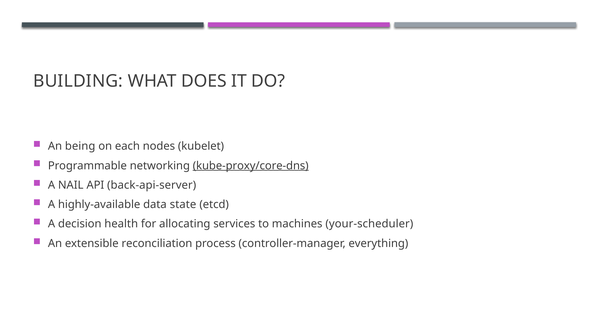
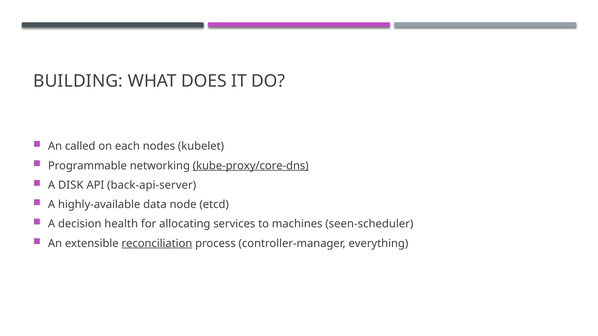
being: being -> called (80, 146)
NAIL: NAIL -> DISK (71, 185)
state: state -> node (183, 205)
your-scheduler: your-scheduler -> seen-scheduler (369, 224)
reconciliation underline: none -> present (157, 244)
